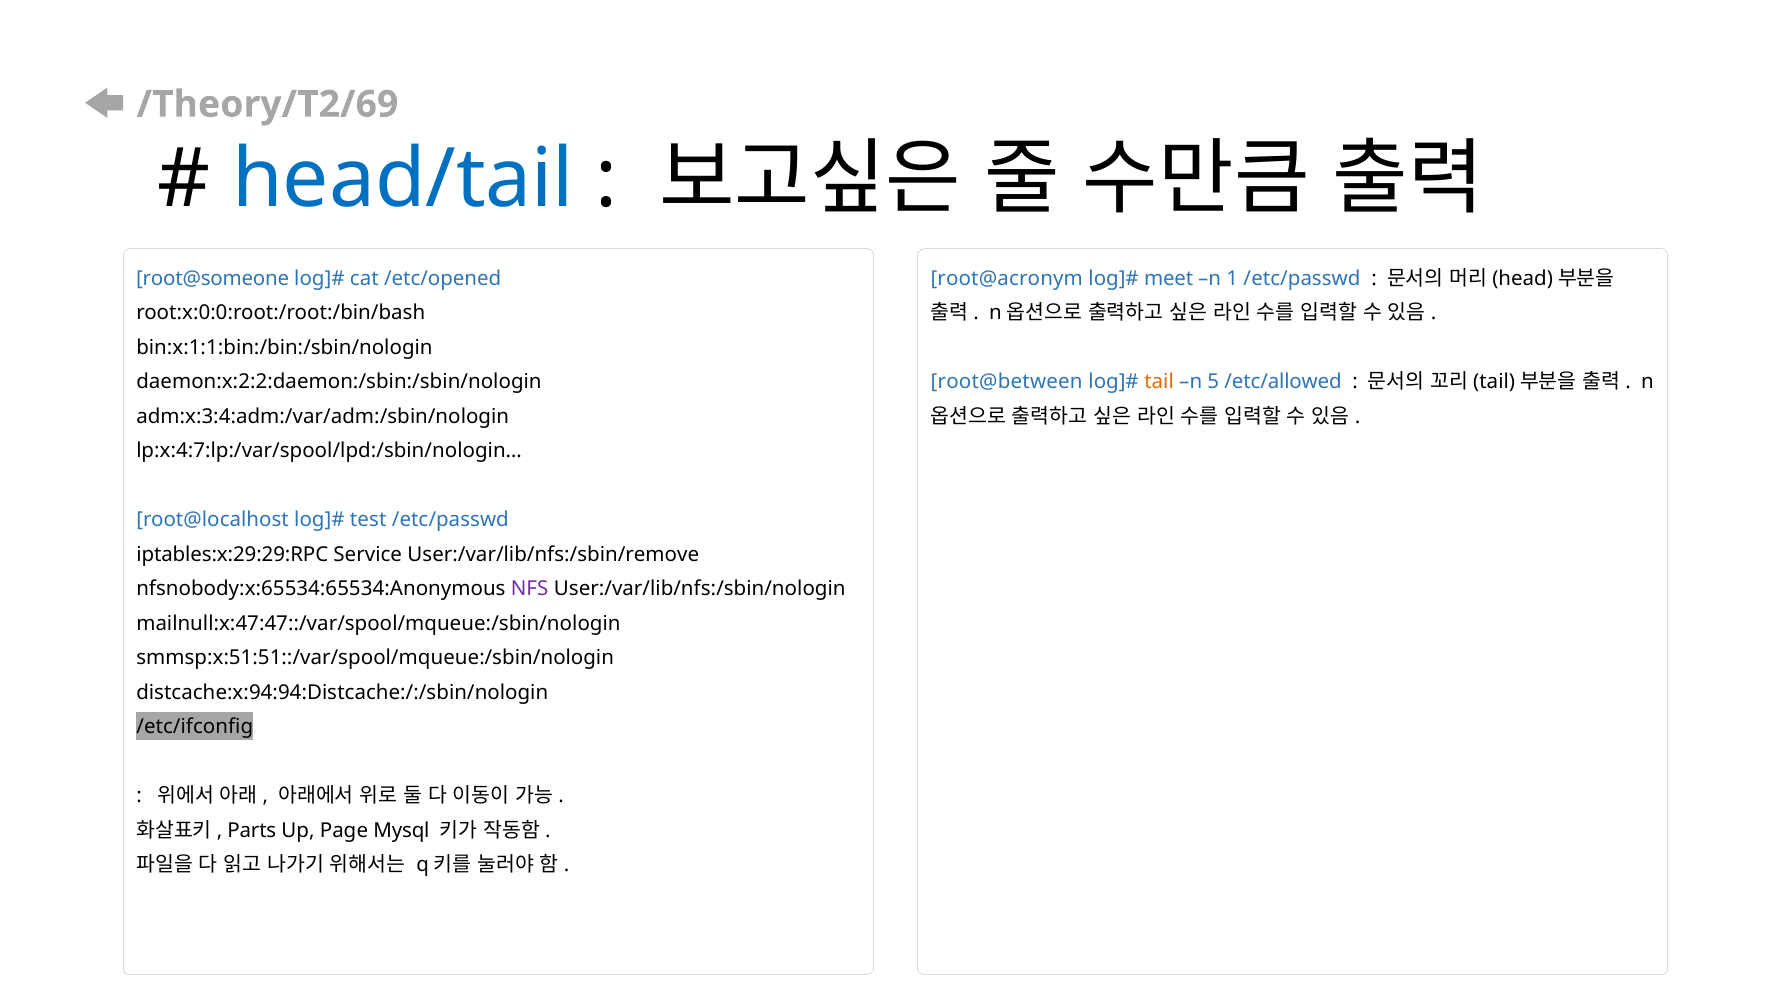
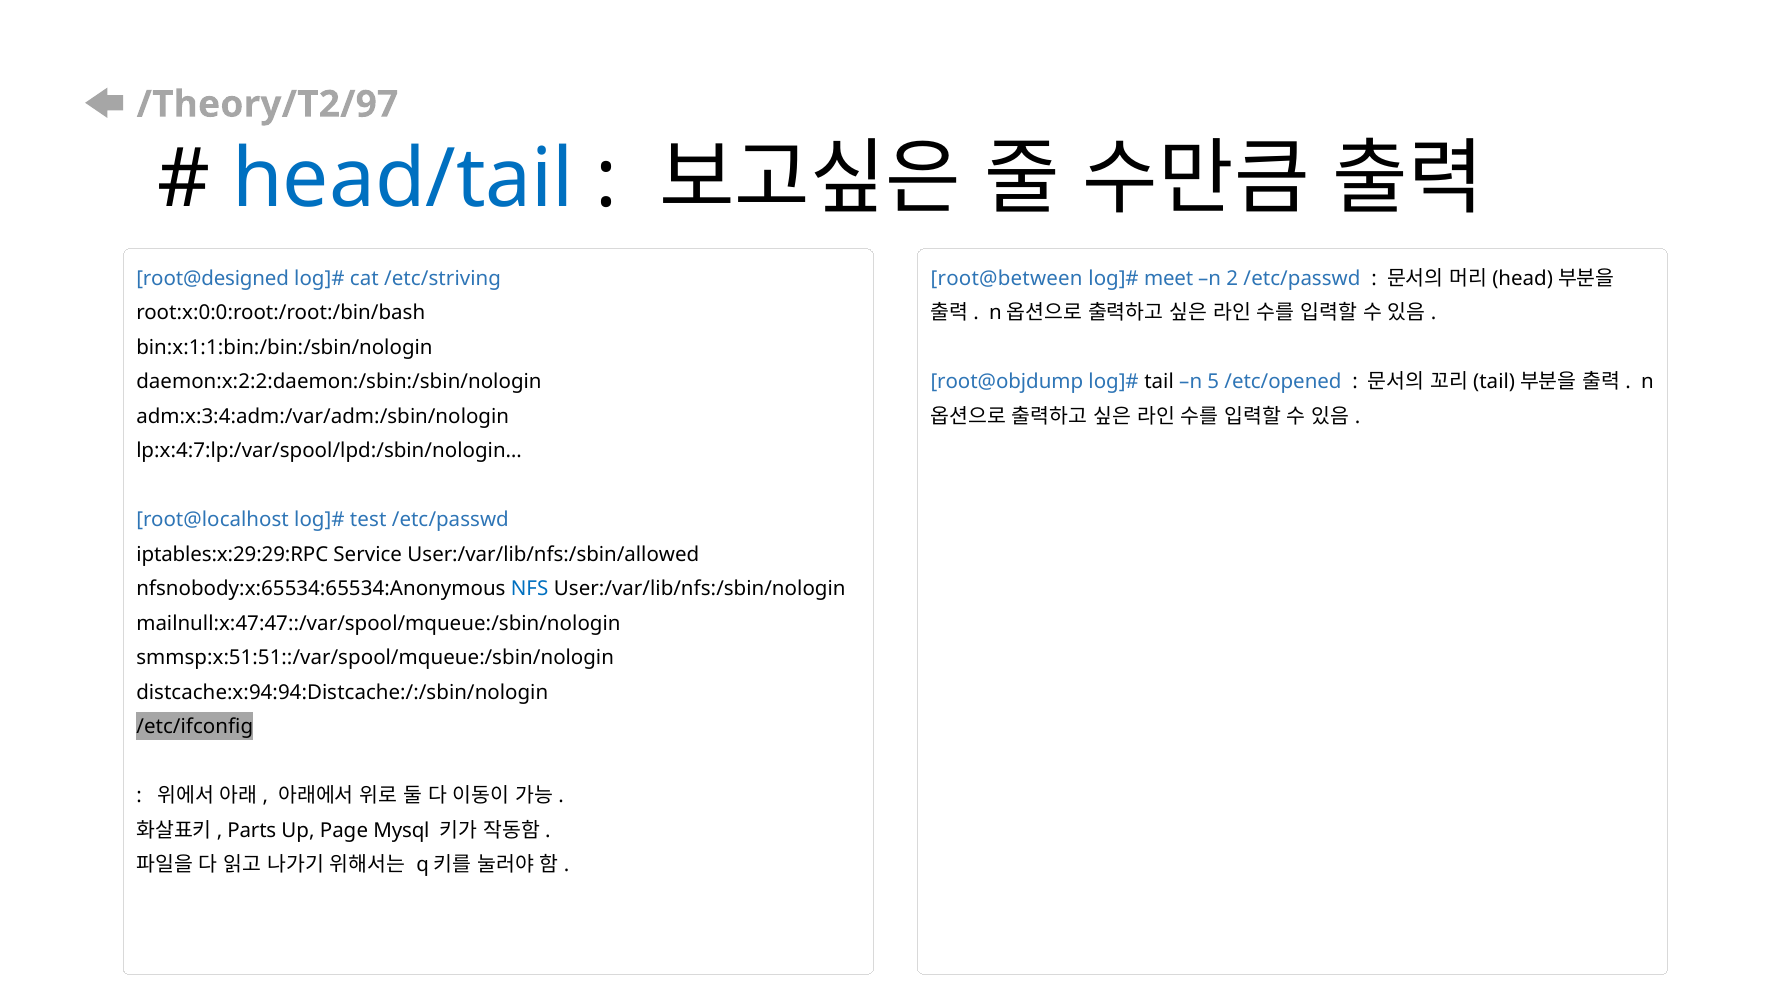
/Theory/T2/69: /Theory/T2/69 -> /Theory/T2/97 (267, 104)
root@someone: root@someone -> root@designed (213, 278)
/etc/opened: /etc/opened -> /etc/striving (443, 278)
root@acronym: root@acronym -> root@between (1007, 278)
1: 1 -> 2 (1232, 278)
root@between: root@between -> root@objdump (1007, 382)
tail colour: orange -> black (1159, 382)
/etc/allowed: /etc/allowed -> /etc/opened (1283, 382)
User:/var/lib/nfs:/sbin/remove: User:/var/lib/nfs:/sbin/remove -> User:/var/lib/nfs:/sbin/allowed (553, 554)
NFS colour: purple -> blue (530, 589)
